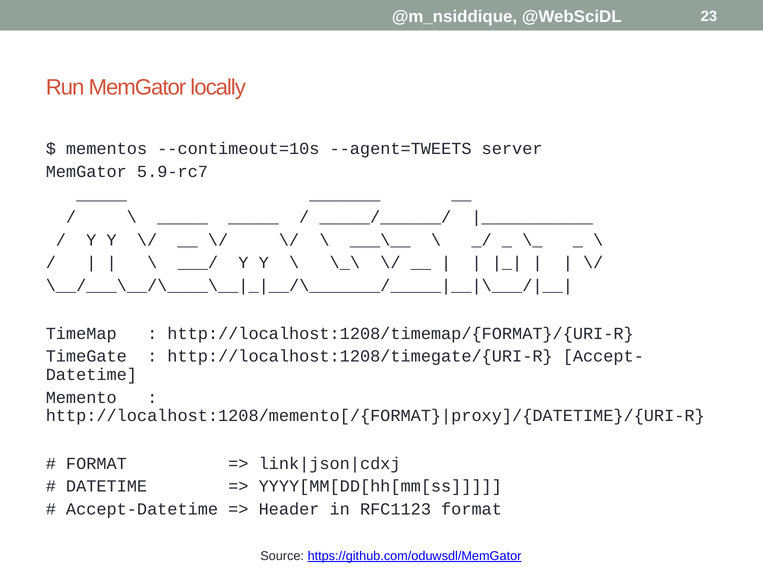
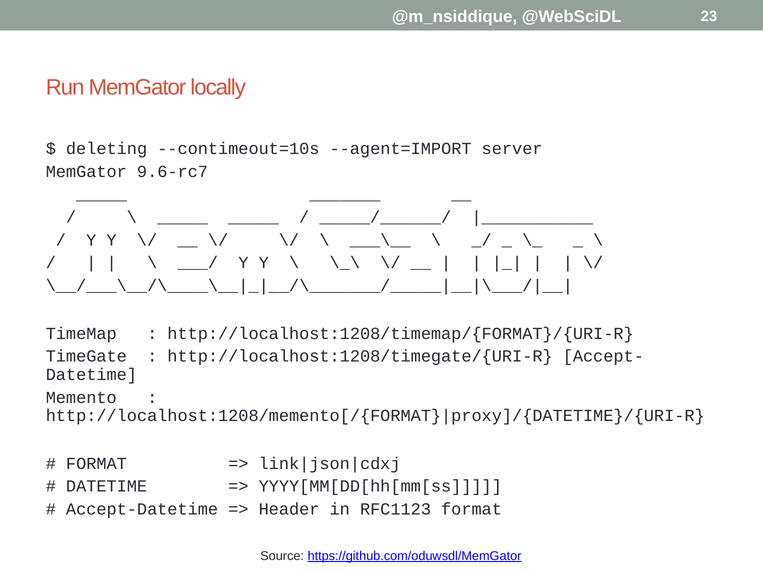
mementos: mementos -> deleting (107, 149)
--agent=TWEETS: --agent=TWEETS -> --agent=IMPORT (401, 149)
5.9-rc7: 5.9-rc7 -> 9.6-rc7 (173, 172)
